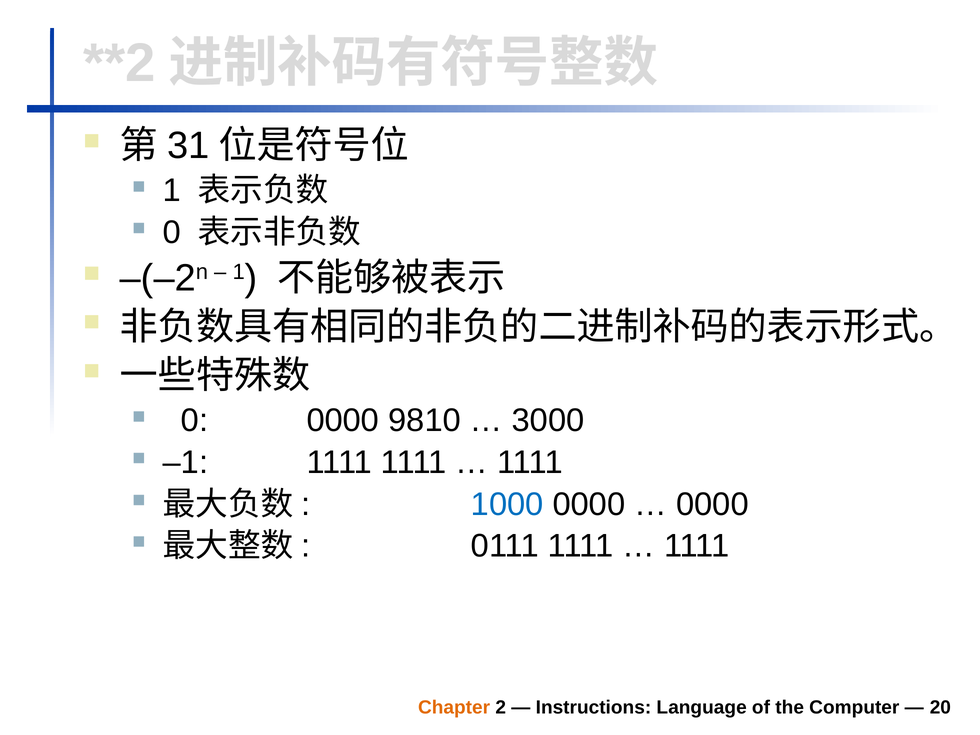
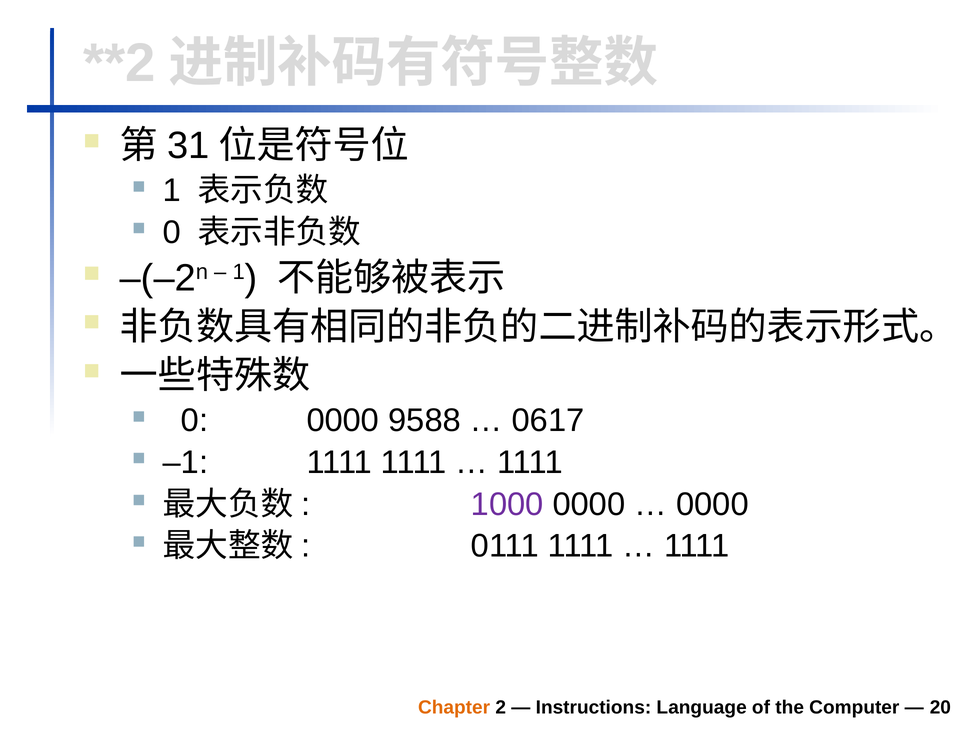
9810: 9810 -> 9588 (425, 421)
3000: 3000 -> 0617 (548, 421)
1000 colour: blue -> purple (507, 504)
